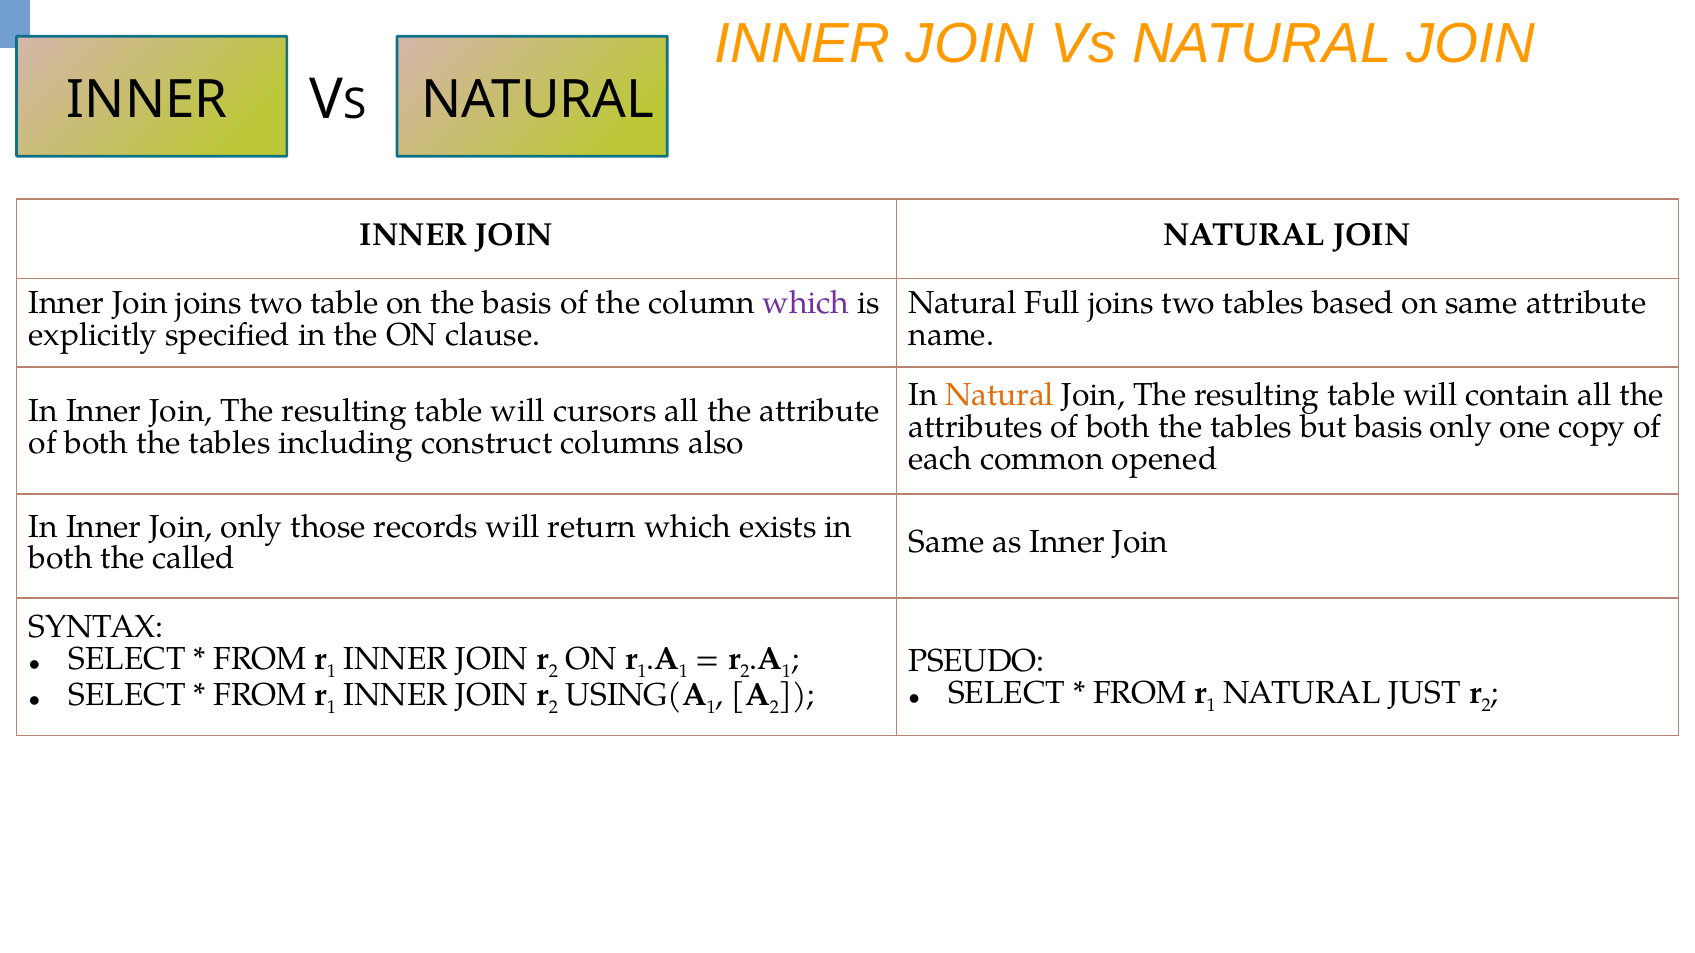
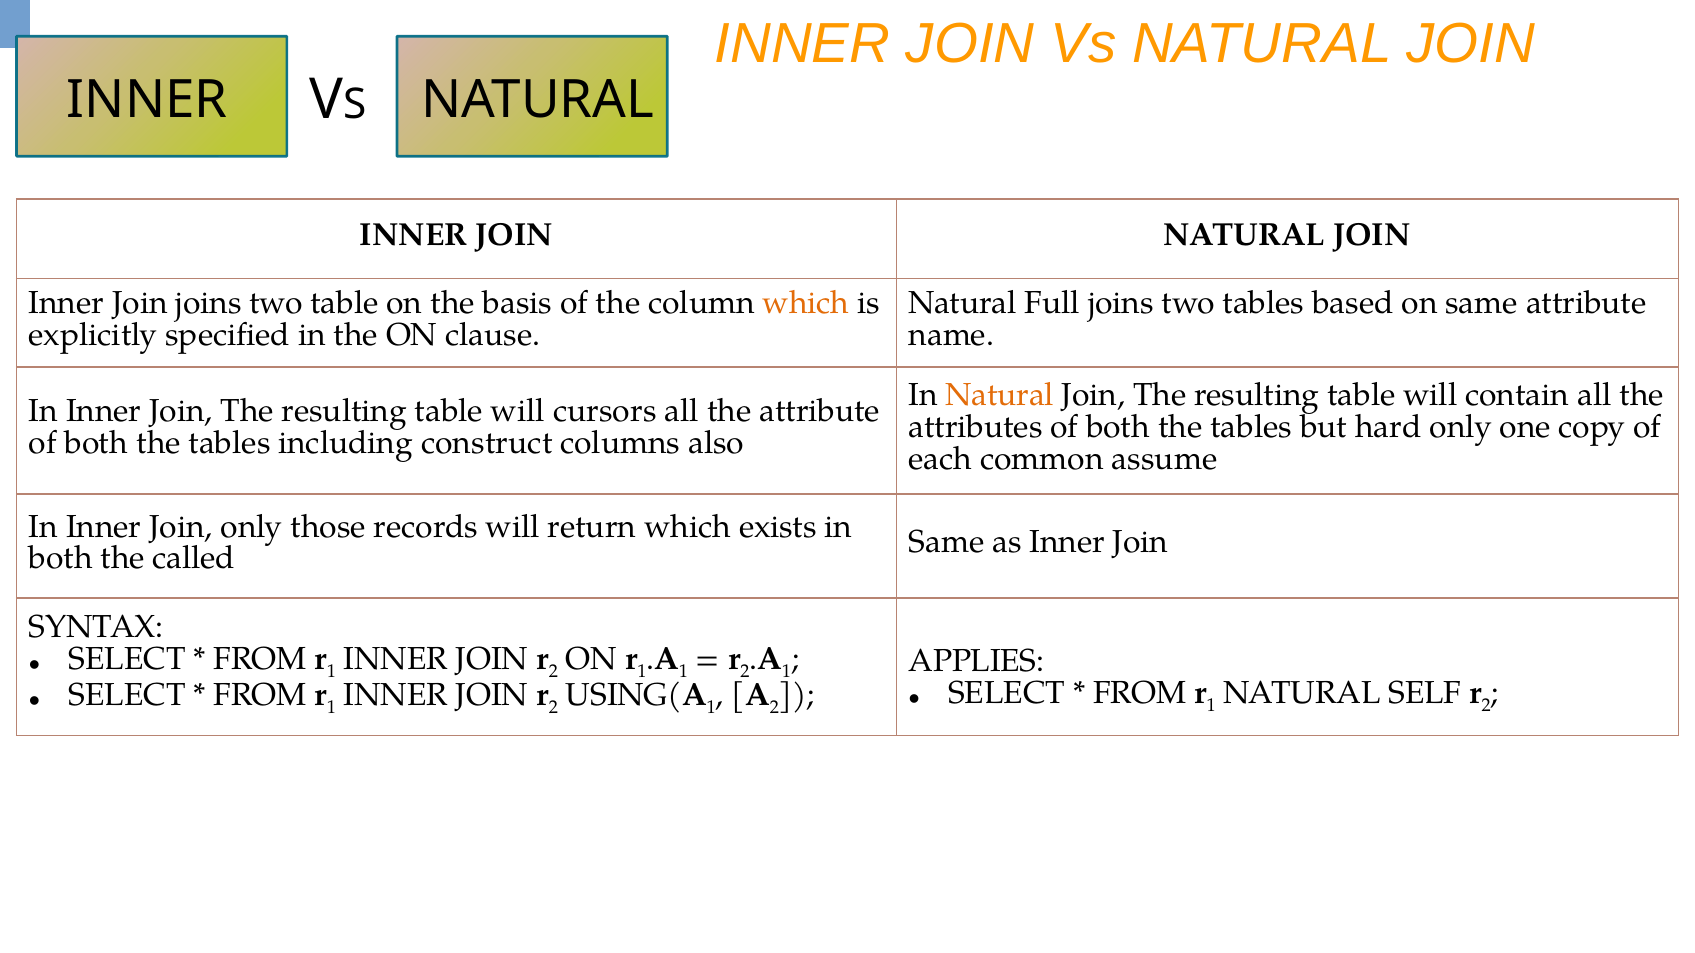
which colour: purple -> orange (806, 303)
but basis: basis -> hard (1388, 427)
opened: opened -> assume (1165, 459)
PSEUDO: PSEUDO -> APPLIES (976, 661)
JUST: JUST -> SELF (1425, 693)
